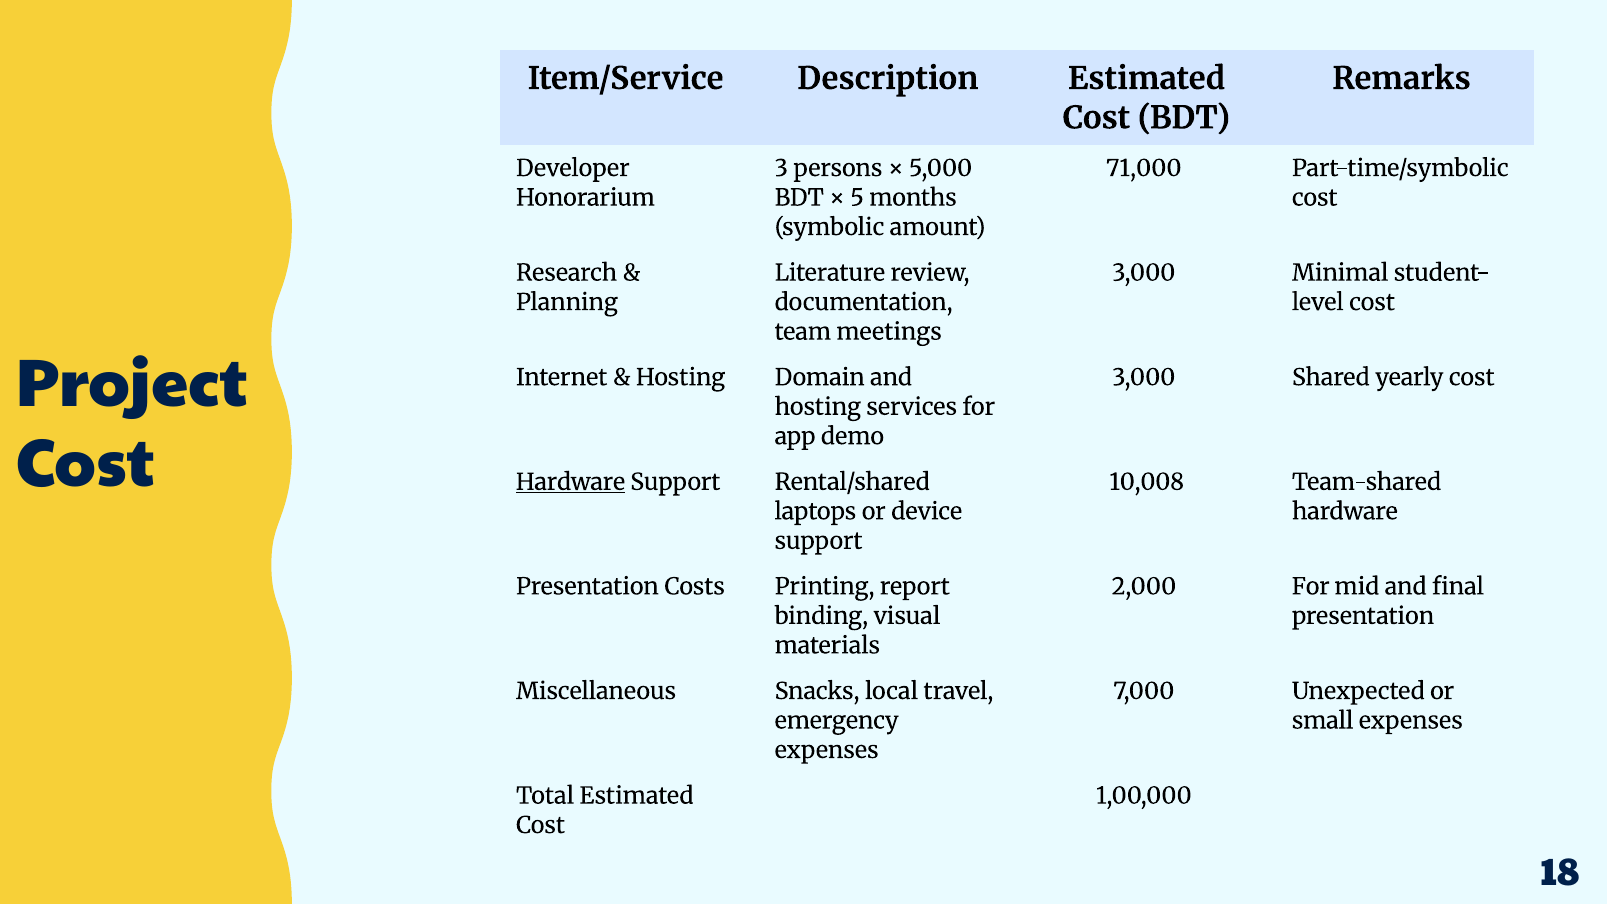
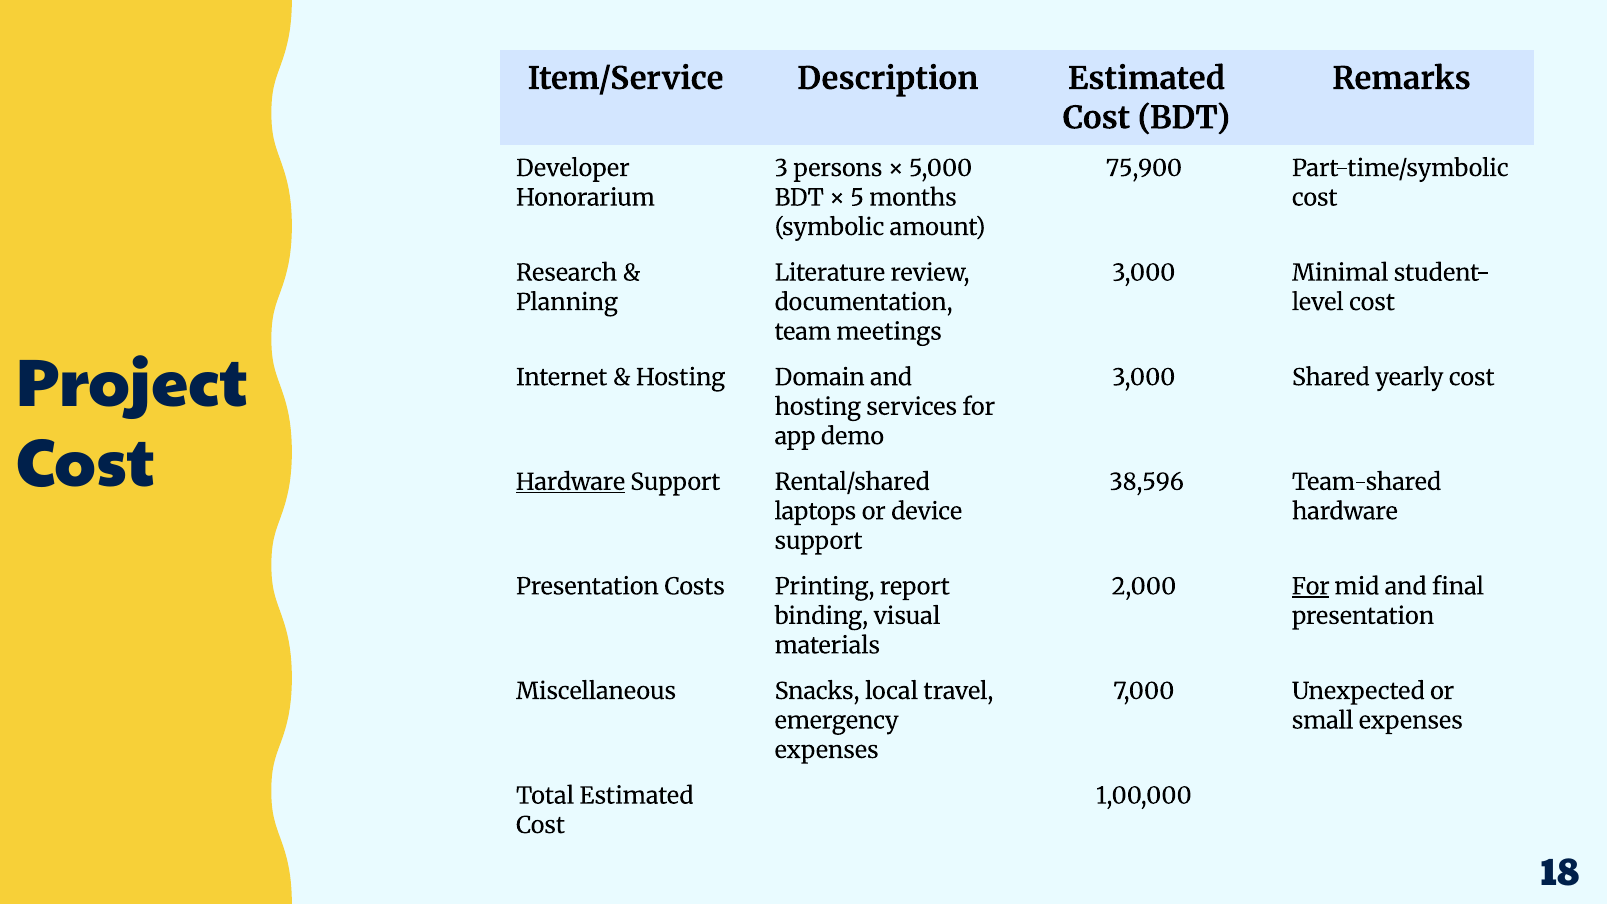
71,000: 71,000 -> 75,900 (1144, 168)
10,008: 10,008 -> 38,596 (1147, 482)
For underline: none -> present (1311, 587)
